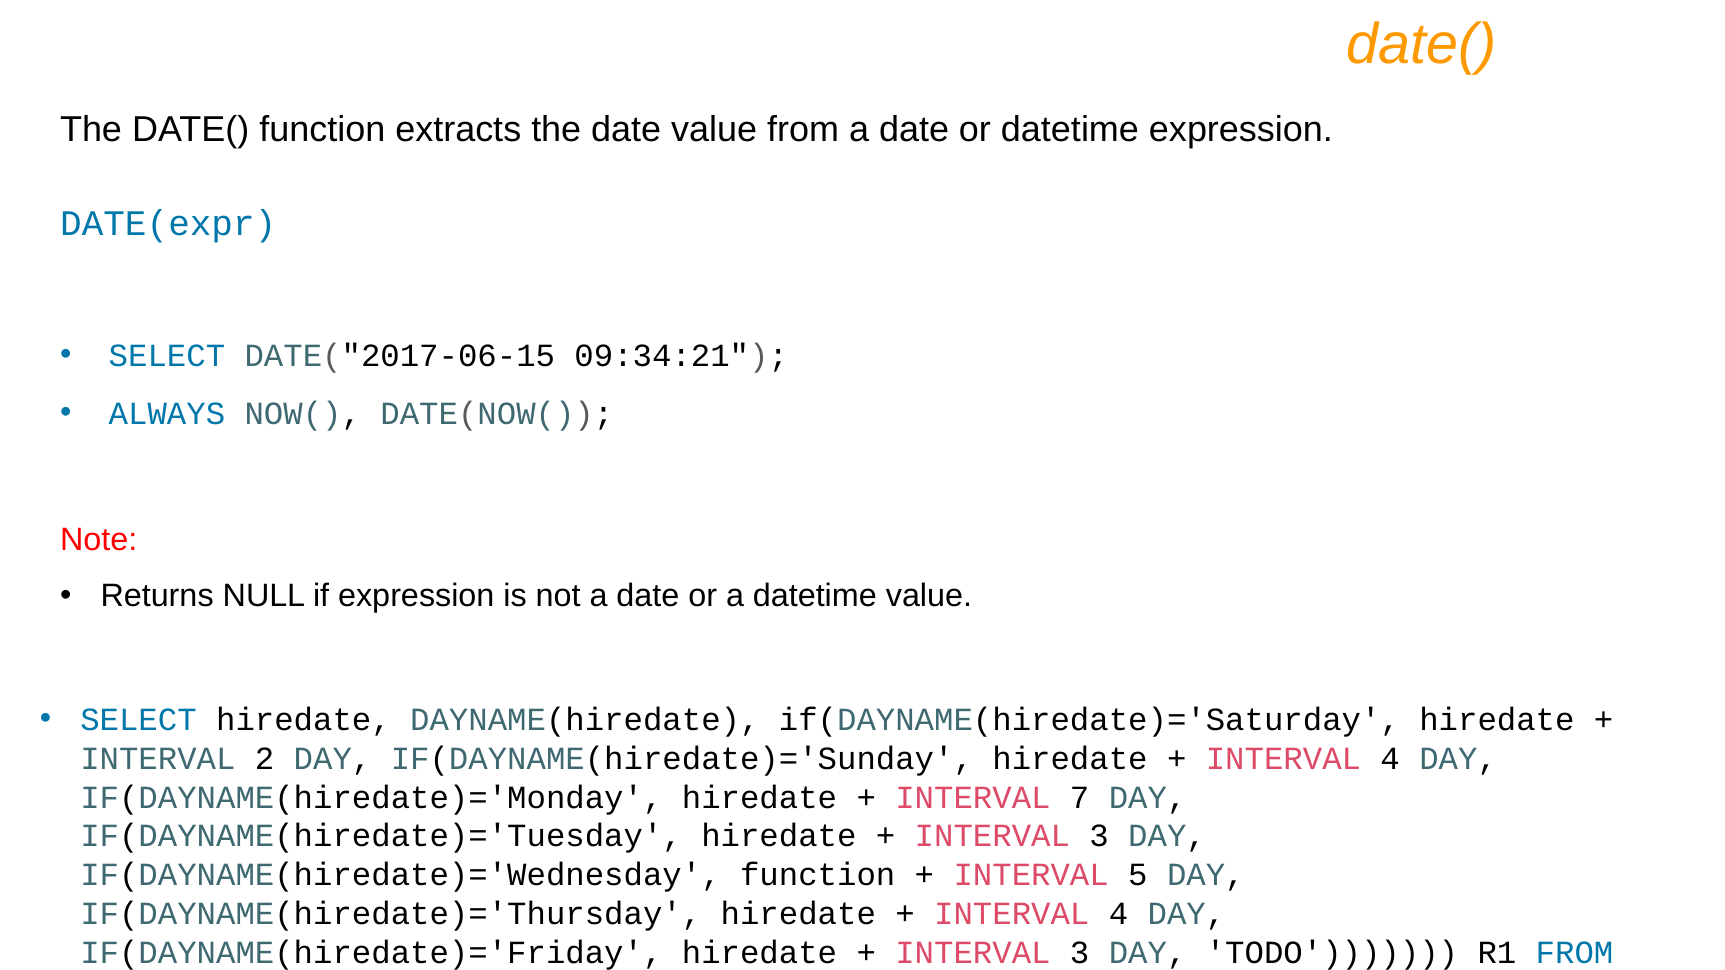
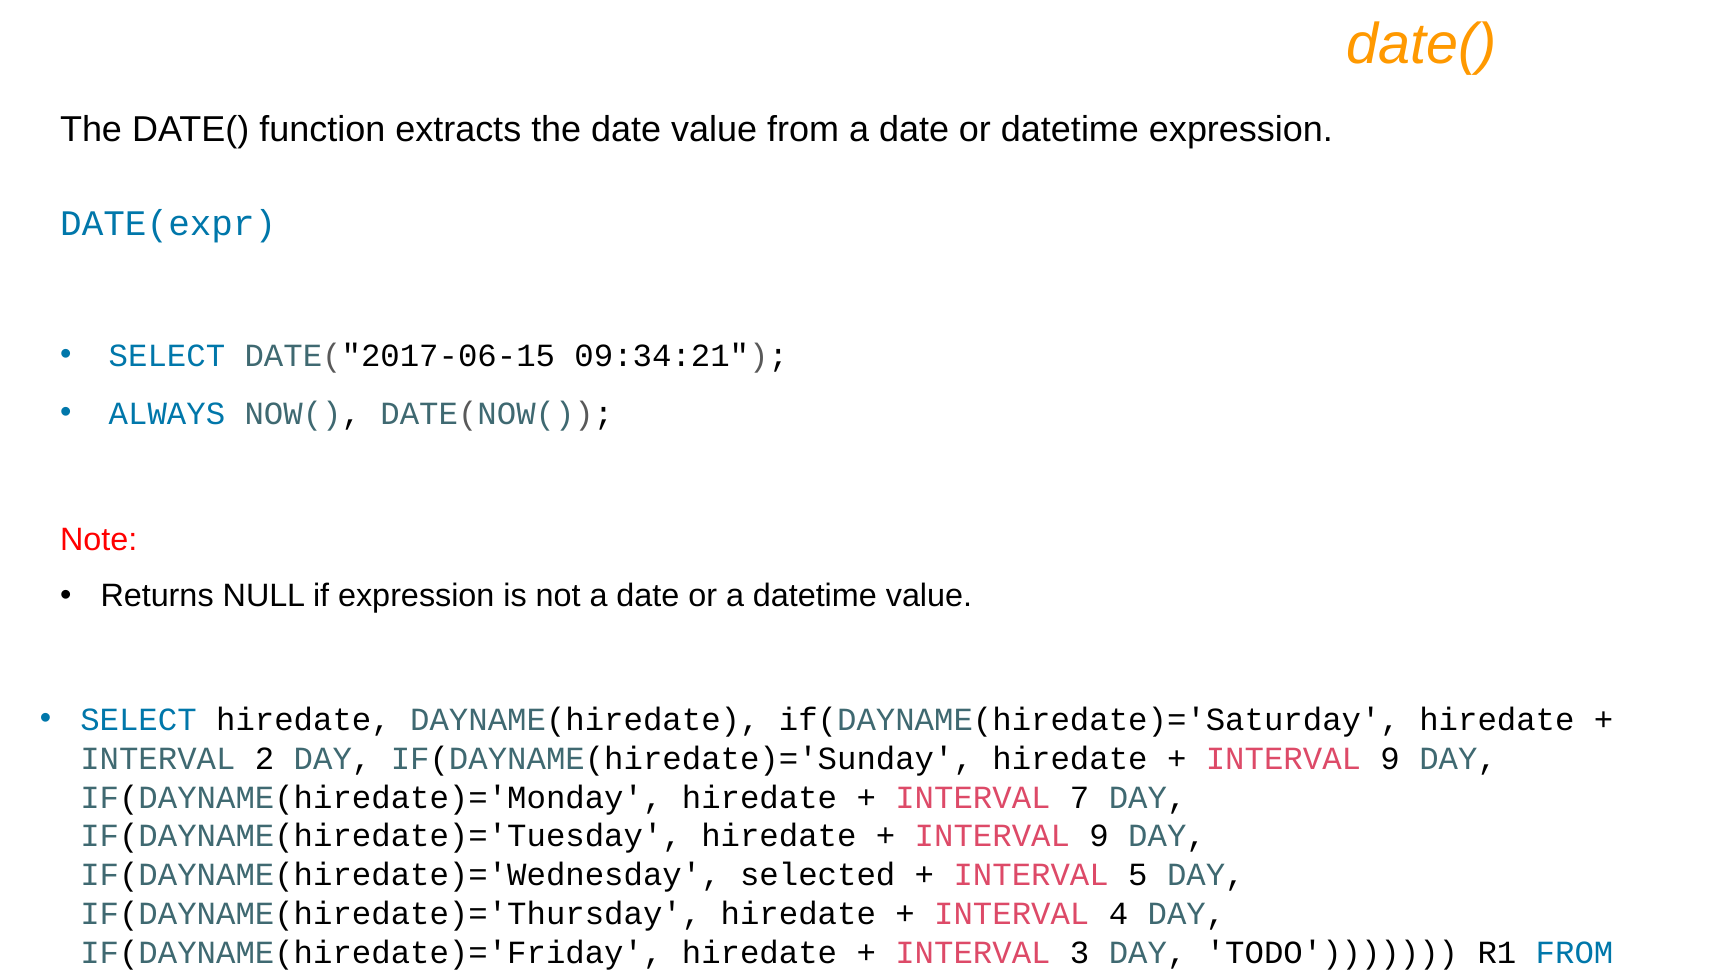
4: 4 -> 9 (1390, 759)
3: 3 -> 9 (1099, 837)
IF(DAYNAME(hiredate)='Wednesday function: function -> selected (818, 875)
